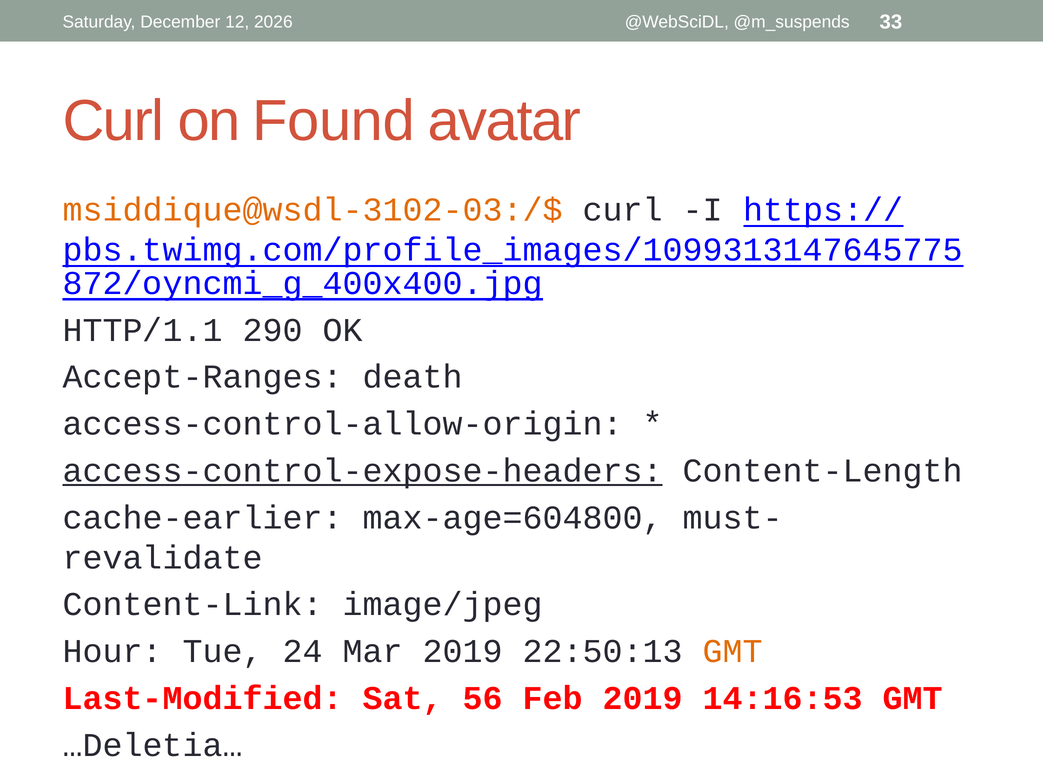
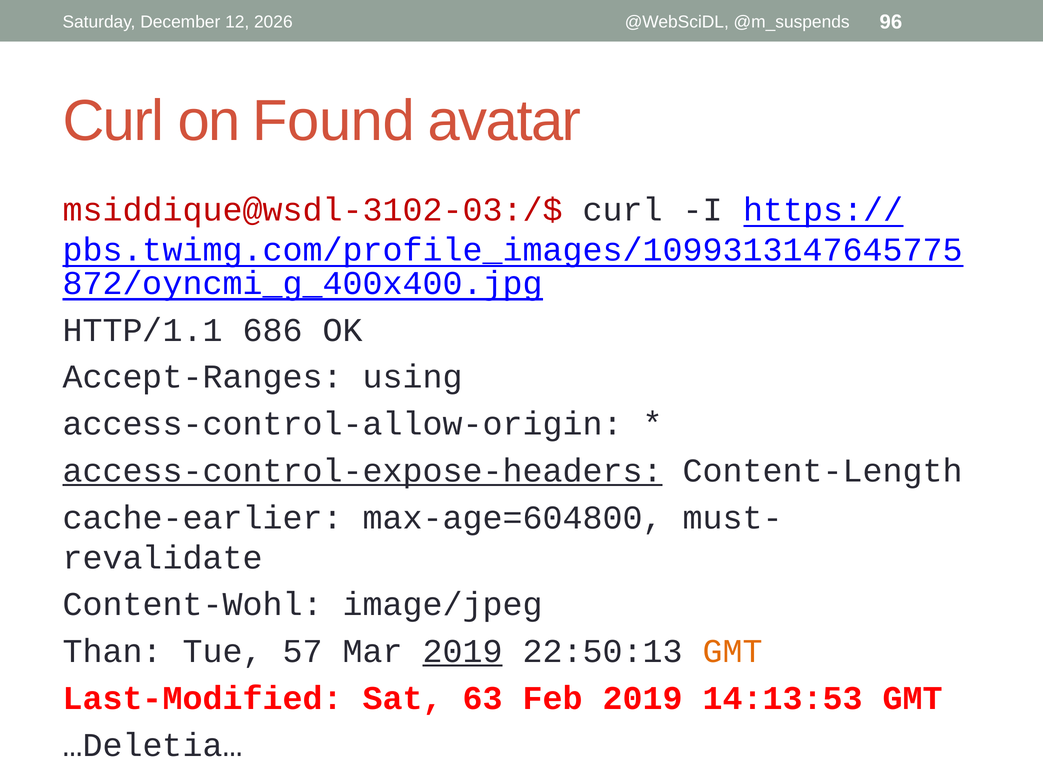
33: 33 -> 96 (891, 22)
msiddique@wsdl-3102-03:/$ colour: orange -> red (313, 210)
290: 290 -> 686 (273, 330)
death: death -> using (413, 377)
Content-Link: Content-Link -> Content-Wohl (193, 605)
Hour: Hour -> Than (113, 652)
24: 24 -> 57 (303, 652)
2019 underline: none -> present (463, 652)
56: 56 -> 63 (483, 698)
14:16:53: 14:16:53 -> 14:13:53 (783, 698)
